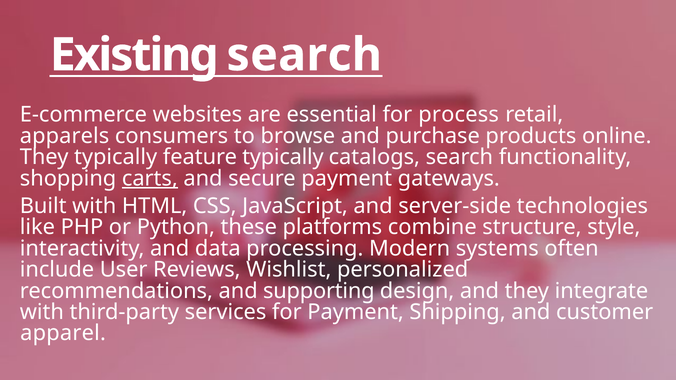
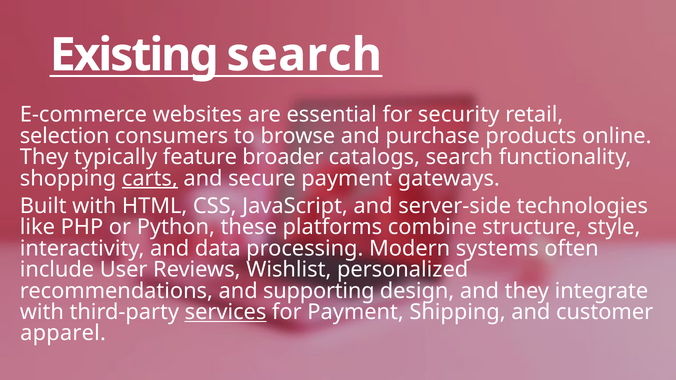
process: process -> security (459, 115)
apparels: apparels -> selection (65, 136)
feature typically: typically -> broader (283, 157)
services underline: none -> present (226, 312)
